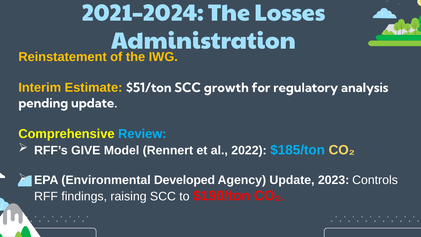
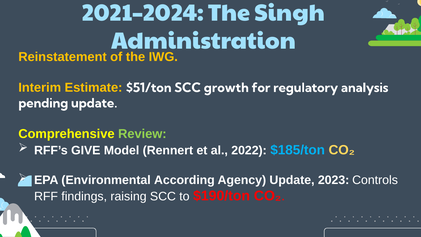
Losses: Losses -> Singh (290, 13)
Review colour: light blue -> light green (142, 134)
Developed: Developed -> According (184, 180)
